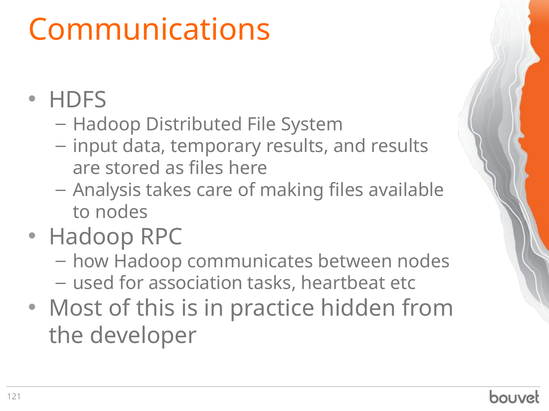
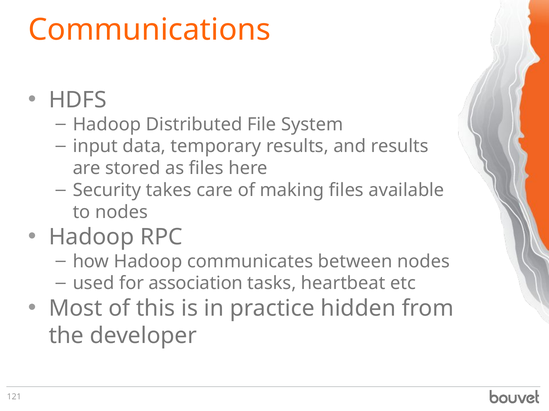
Analysis: Analysis -> Security (107, 190)
